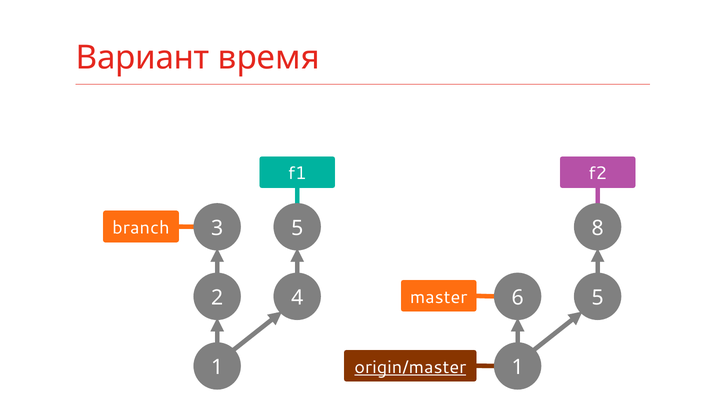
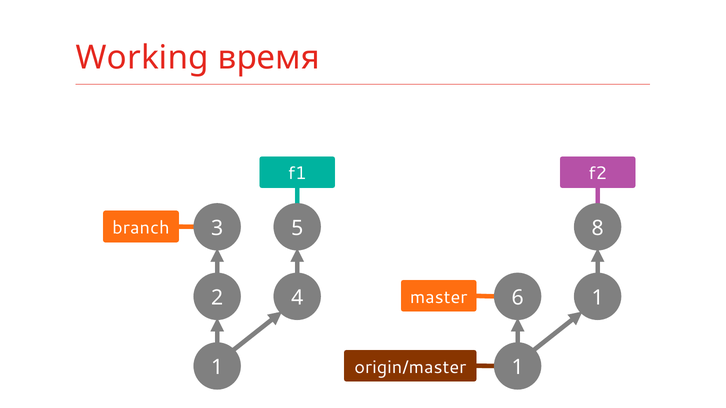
Вариант: Вариант -> Working (142, 58)
master 5: 5 -> 1 (598, 298)
origin/master underline: present -> none (410, 367)
